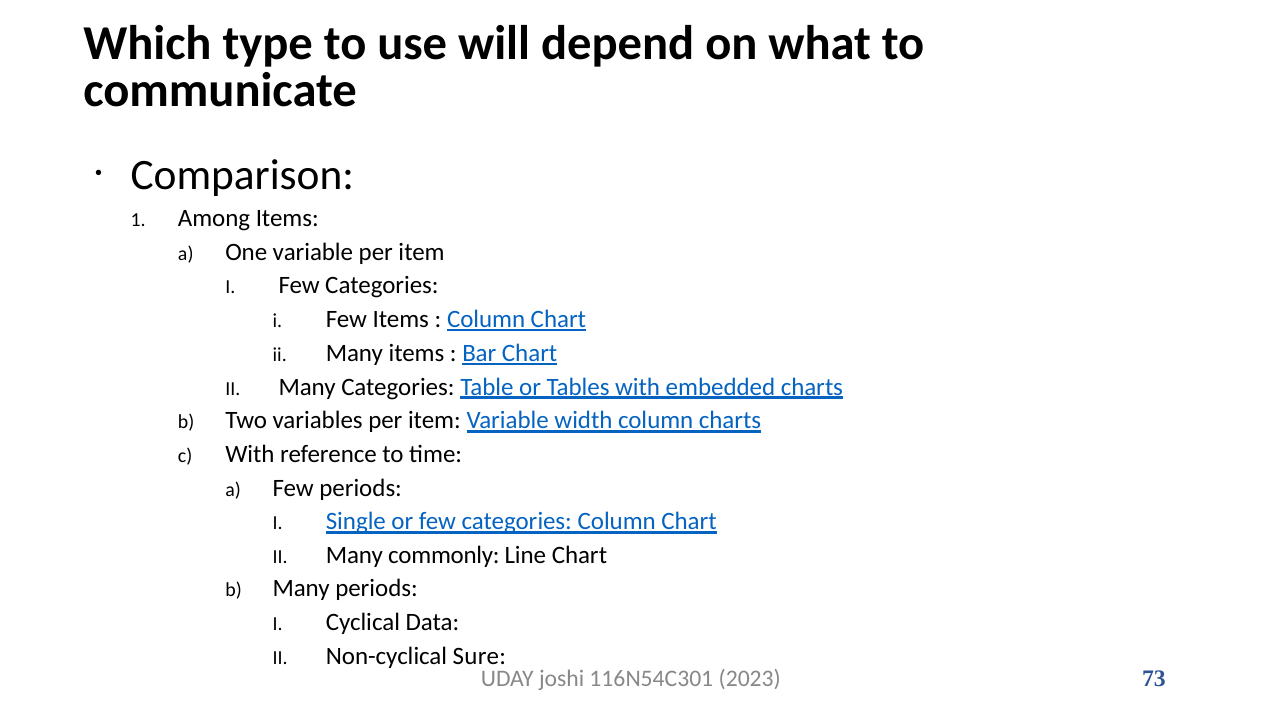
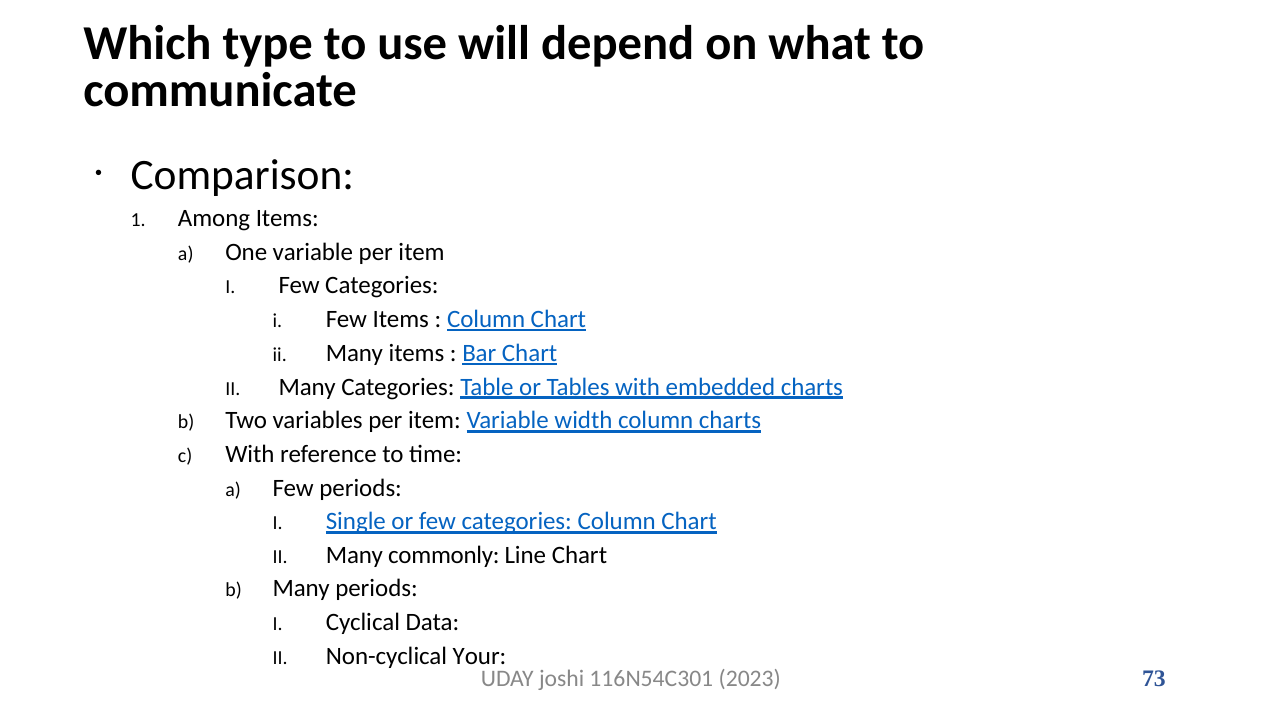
Sure: Sure -> Your (480, 656)
